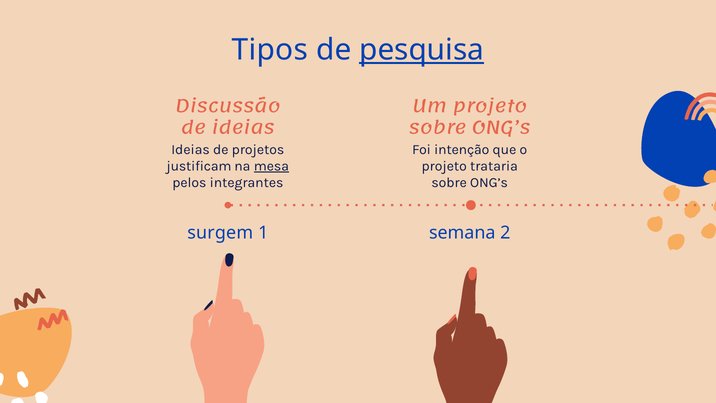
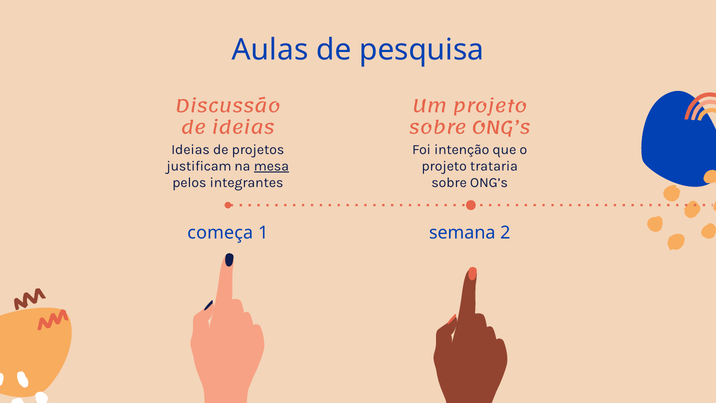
Tipos: Tipos -> Aulas (270, 50)
pesquisa underline: present -> none (422, 50)
surgem: surgem -> começa (220, 233)
